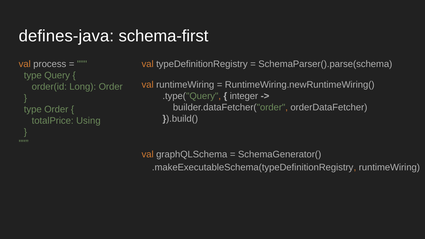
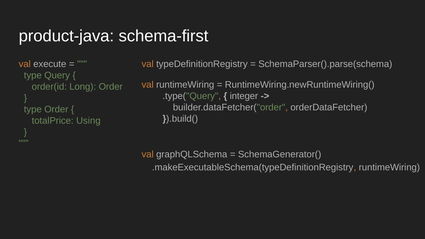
defines-java: defines-java -> product-java (66, 36)
process: process -> execute (50, 64)
